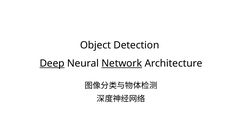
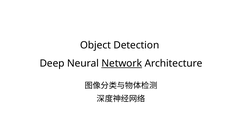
Deep underline: present -> none (52, 63)
